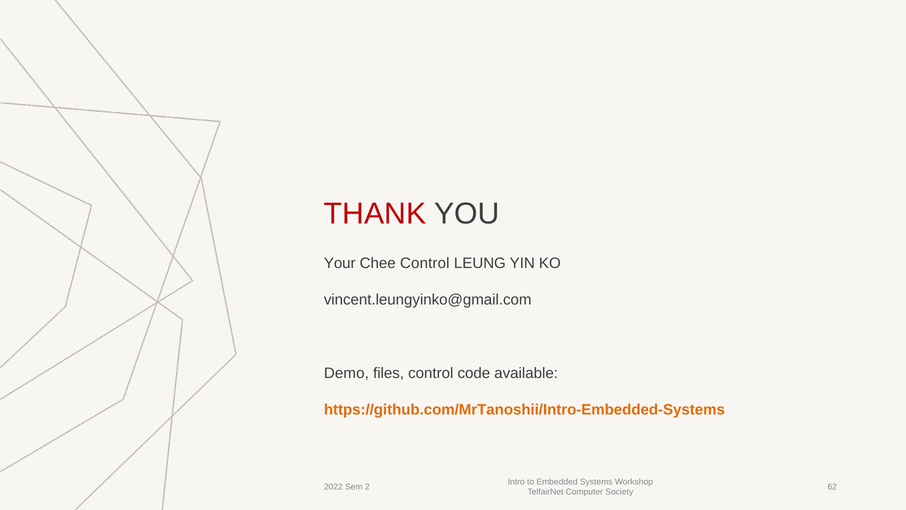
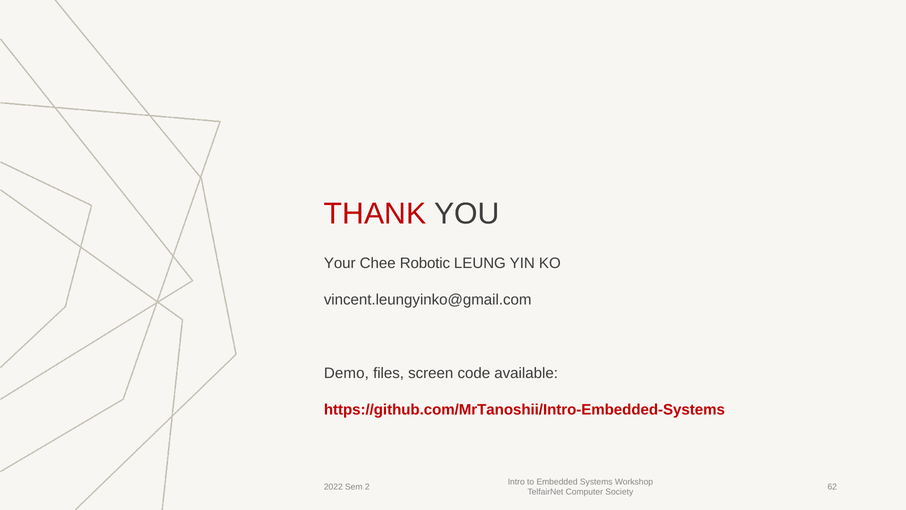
Chee Control: Control -> Robotic (425, 263)
files control: control -> screen (431, 373)
https://github.com/MrTanoshii/Intro-Embedded-Systems colour: orange -> red (524, 409)
